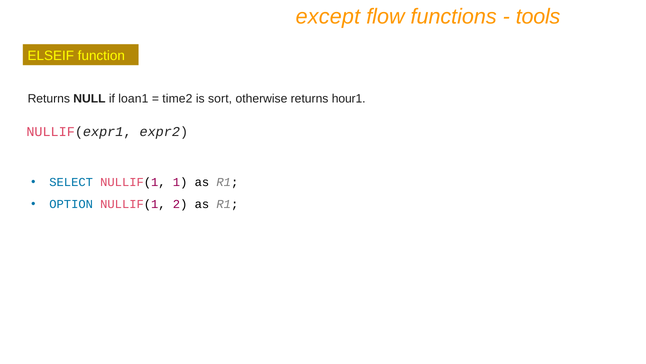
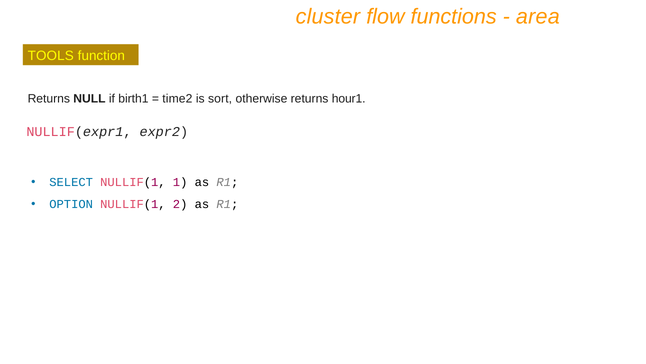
except: except -> cluster (328, 17)
tools: tools -> area (538, 17)
ELSEIF: ELSEIF -> TOOLS (51, 56)
loan1: loan1 -> birth1 (133, 98)
